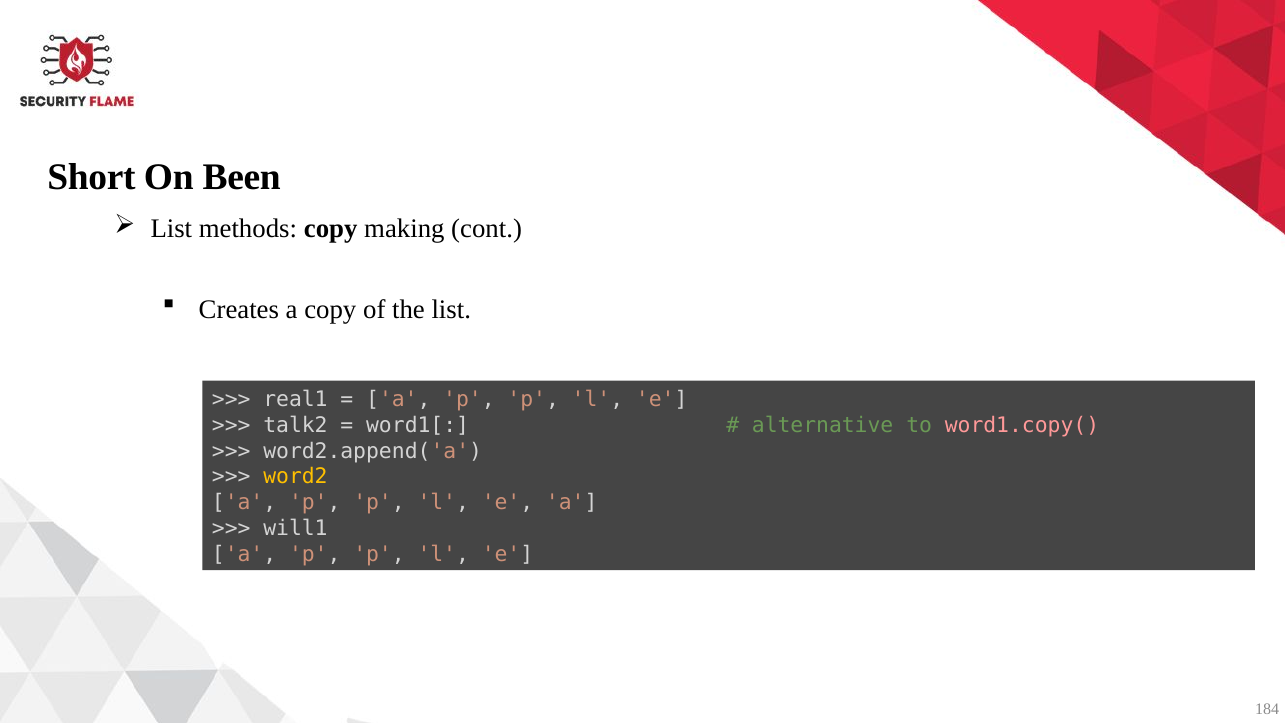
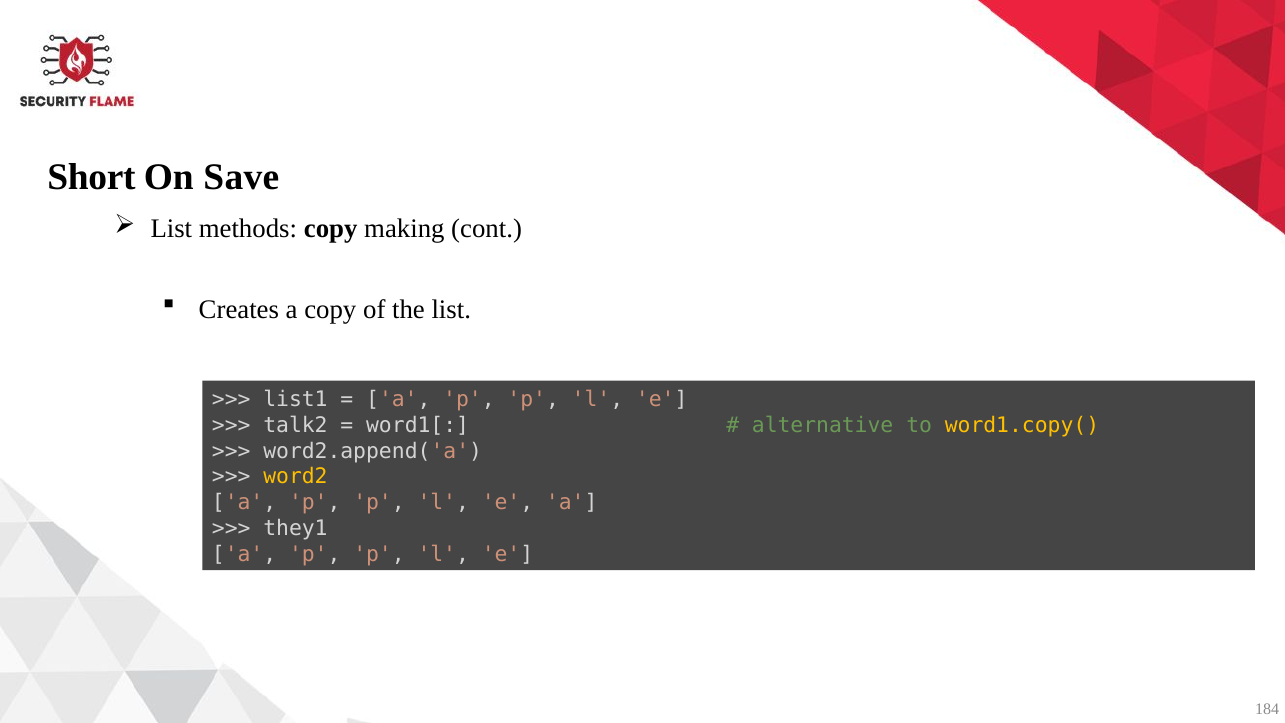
Been: Been -> Save (241, 177)
real1: real1 -> list1 (295, 400)
word1.copy( colour: pink -> yellow (1022, 425)
will1: will1 -> they1 (295, 528)
